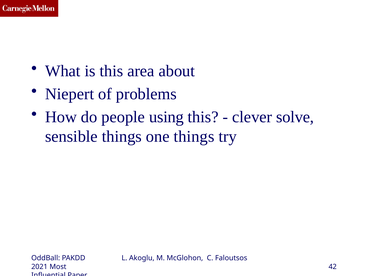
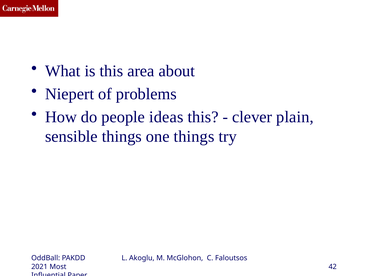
using: using -> ideas (166, 117)
solve: solve -> plain (295, 117)
